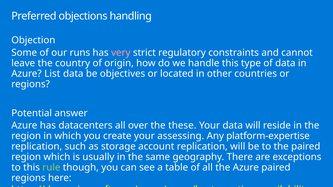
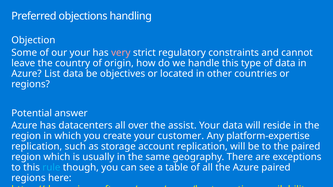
our runs: runs -> your (80, 53)
these: these -> assist (182, 126)
assessing: assessing -> customer (181, 136)
rule colour: light green -> light blue (51, 168)
